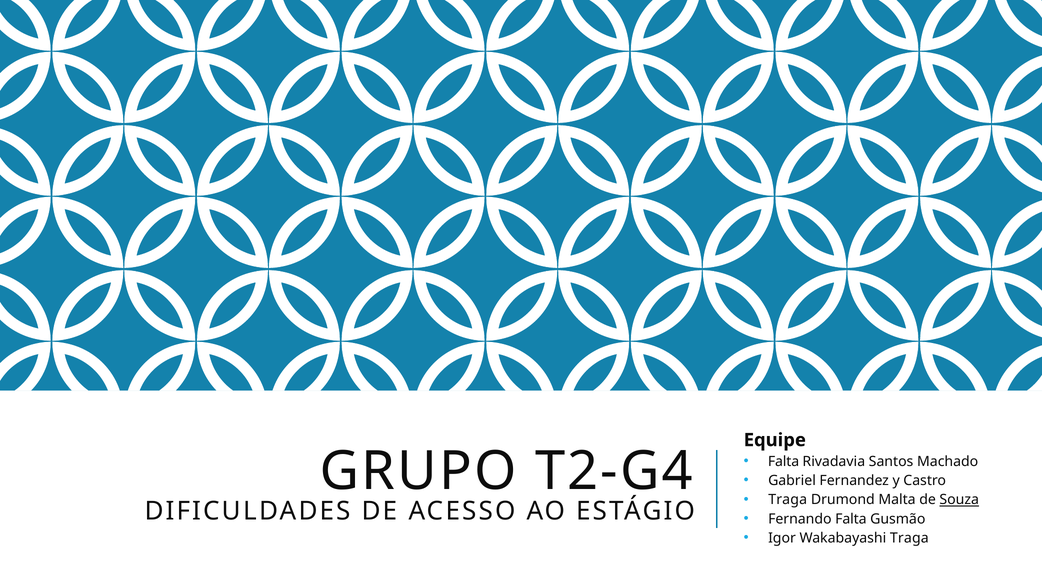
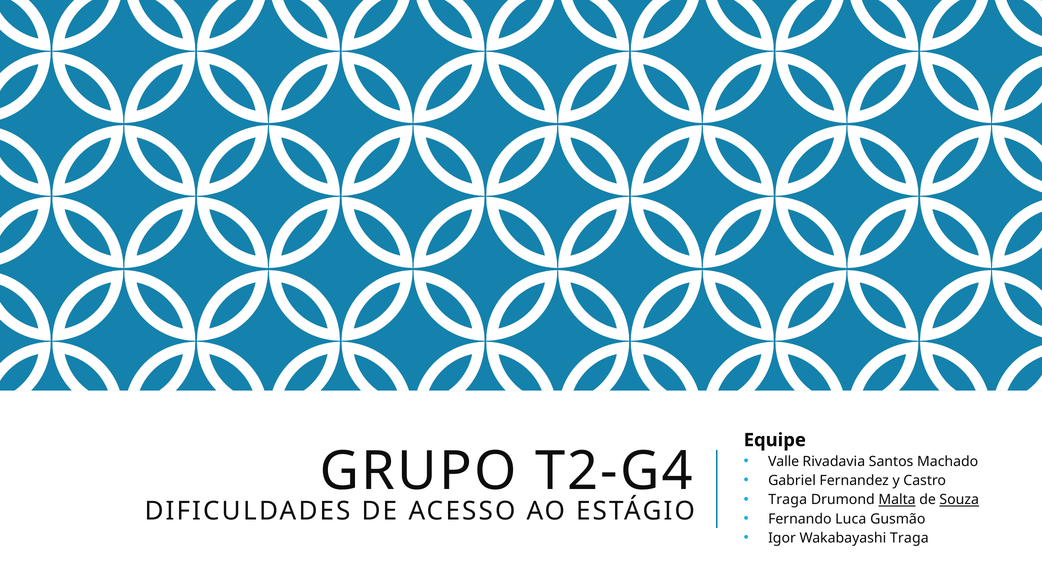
Falta: Falta -> Valle (784, 462)
Malta underline: none -> present (897, 500)
Fernando Falta: Falta -> Luca (851, 519)
